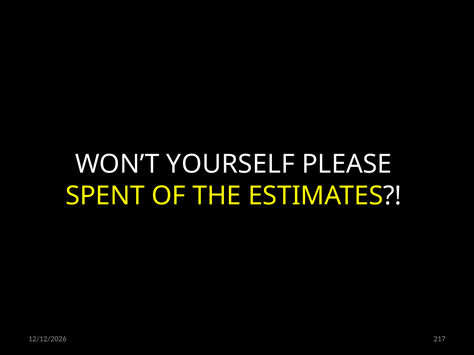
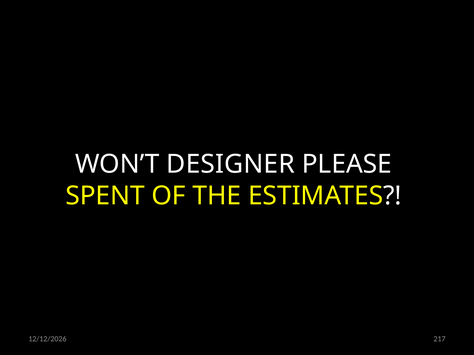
YOURSELF: YOURSELF -> DESIGNER (231, 164)
